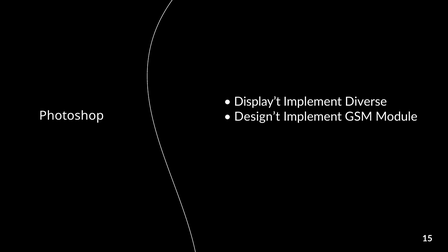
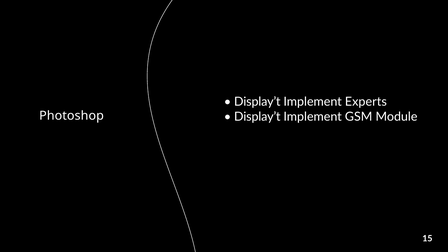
Diverse: Diverse -> Experts (366, 102)
Design’t: Design’t -> Display’t (257, 117)
